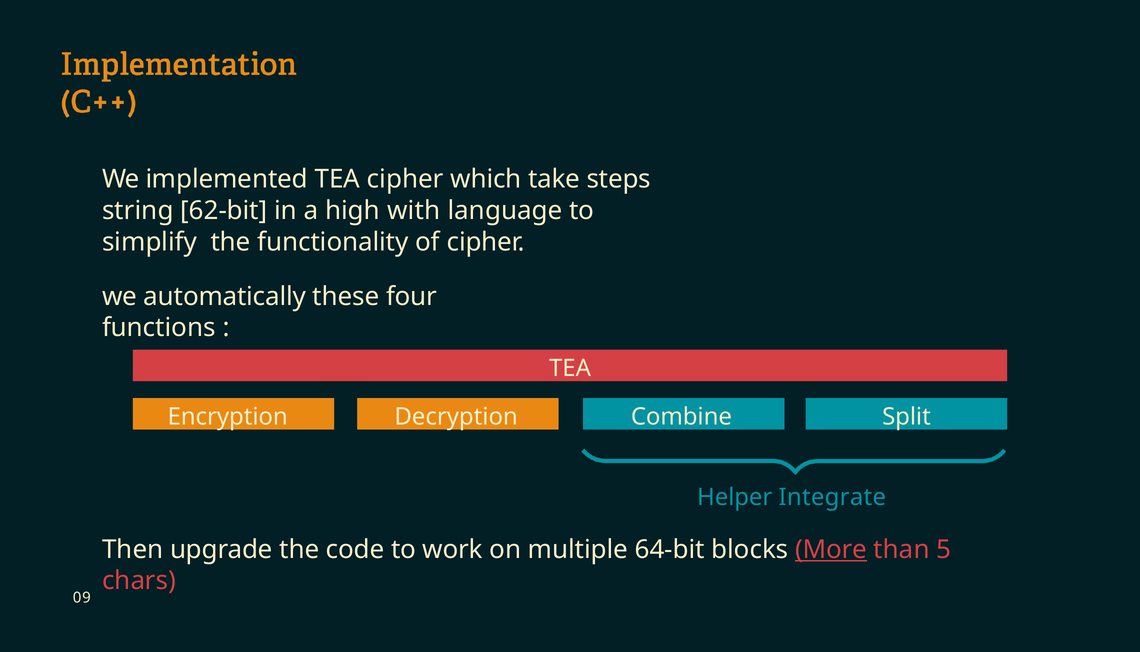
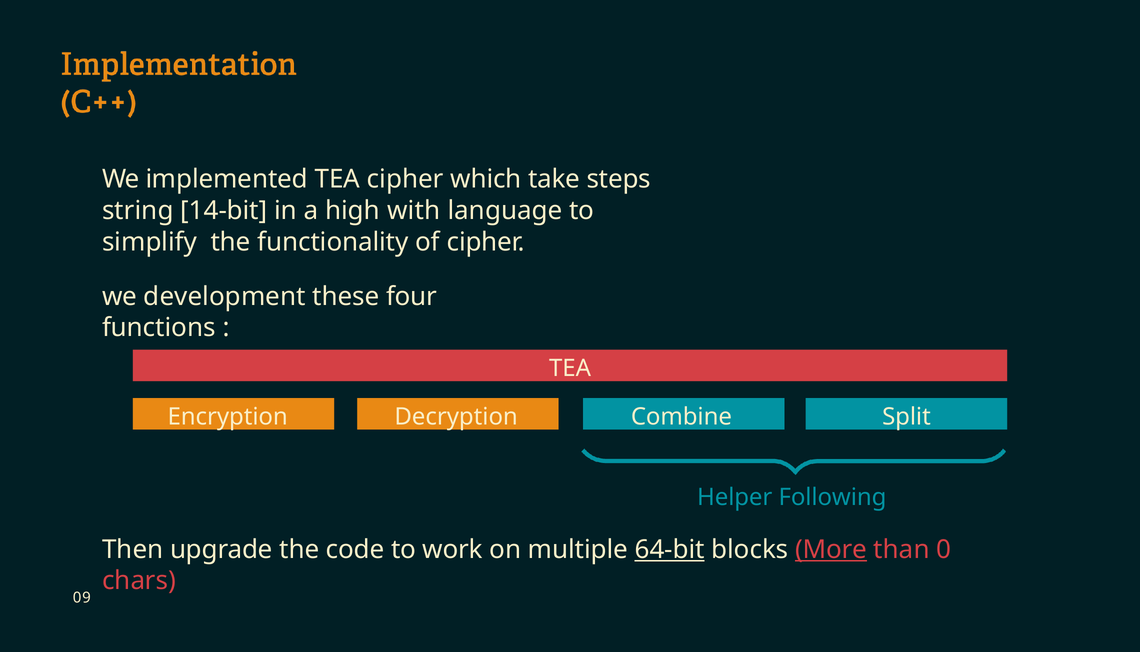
62-bit: 62-bit -> 14-bit (224, 210)
automatically: automatically -> development (225, 296)
Integrate: Integrate -> Following (832, 497)
64-bit underline: none -> present (670, 549)
5: 5 -> 0 (944, 549)
